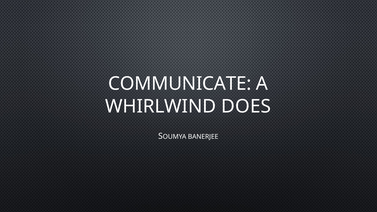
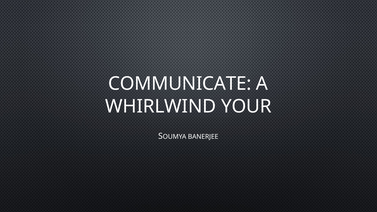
DOES: DOES -> YOUR (246, 106)
